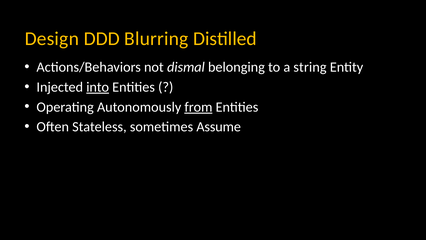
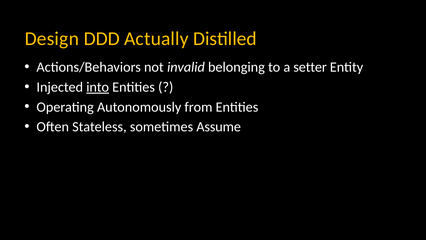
Blurring: Blurring -> Actually (156, 39)
dismal: dismal -> invalid (186, 67)
string: string -> setter (310, 67)
from underline: present -> none (198, 107)
